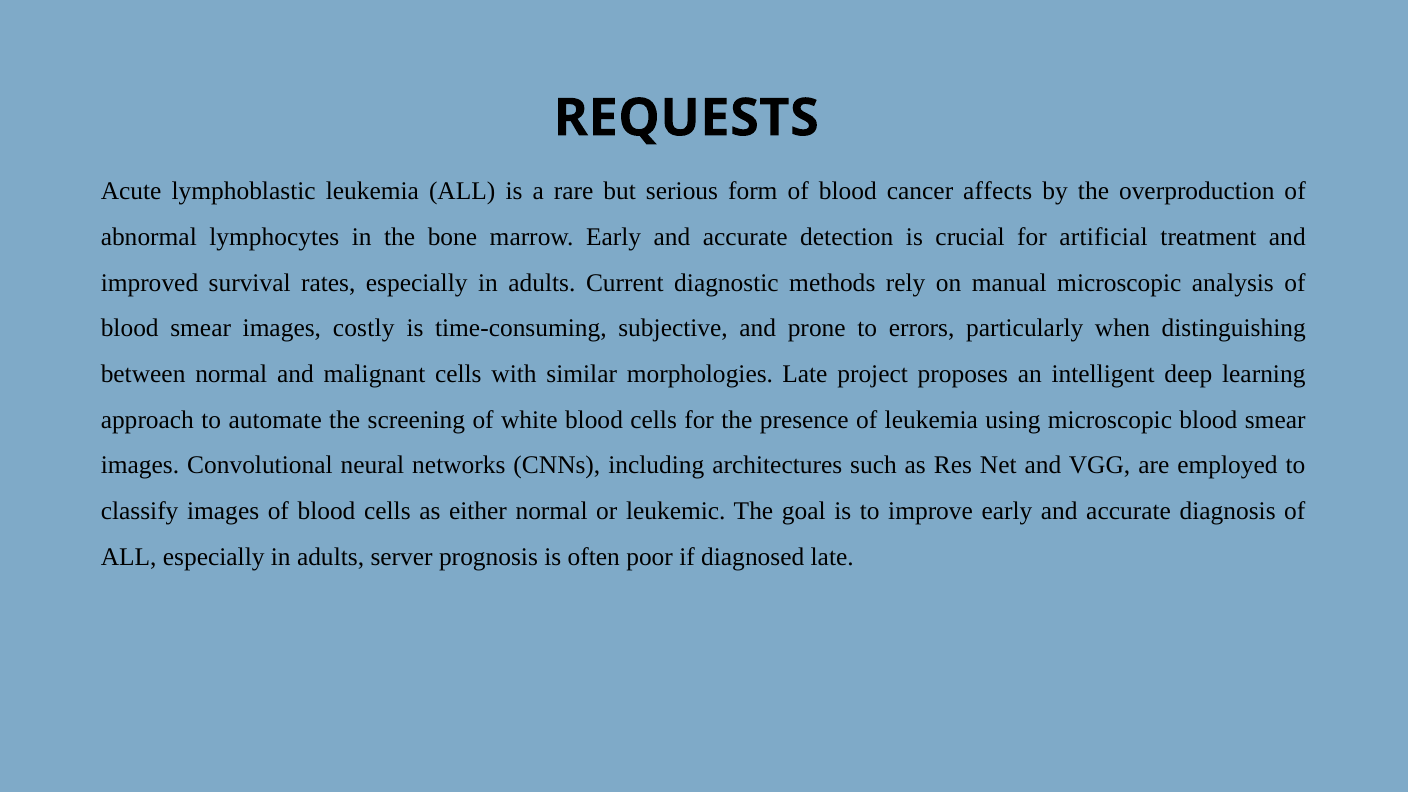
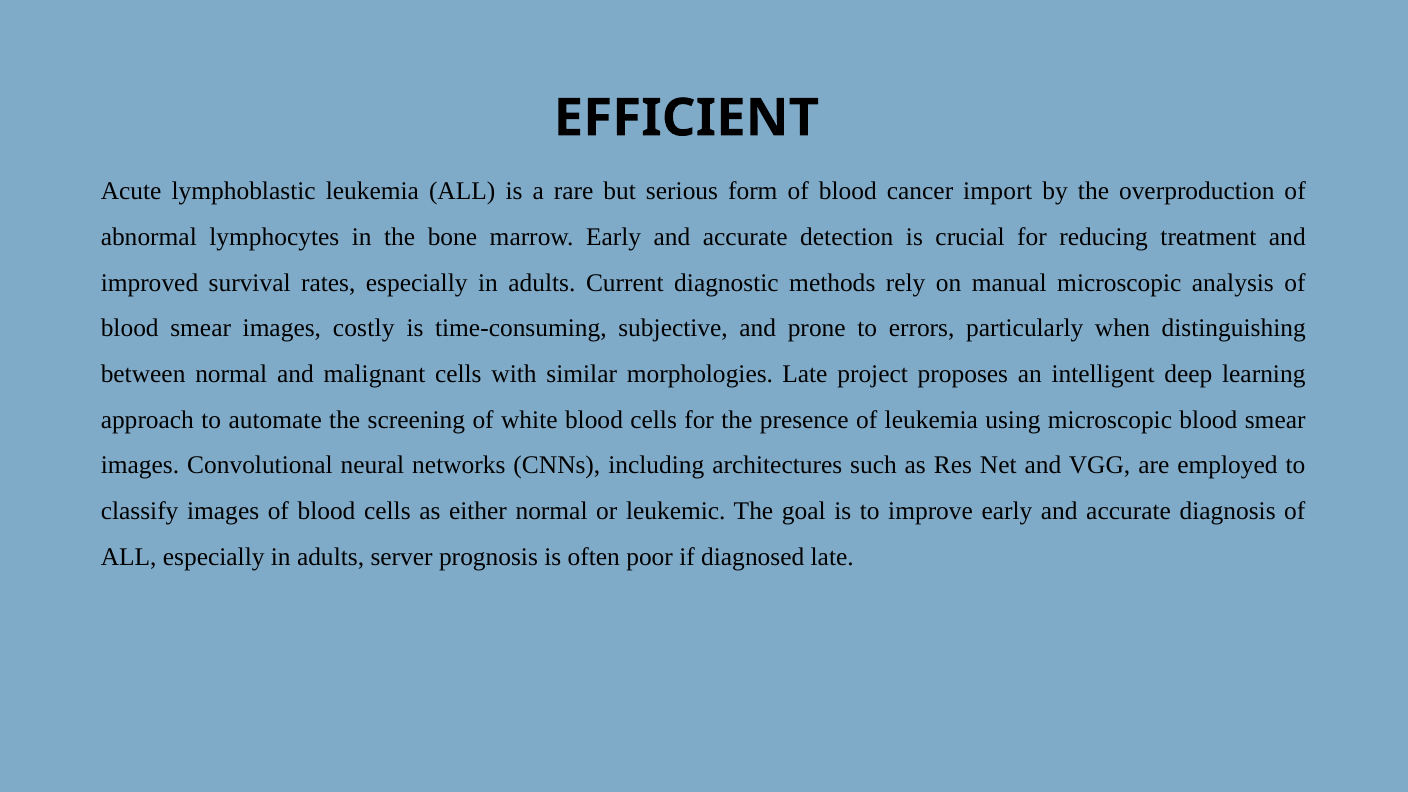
REQUESTS: REQUESTS -> EFFICIENT (686, 118)
affects: affects -> import (998, 191)
artificial: artificial -> reducing (1104, 237)
